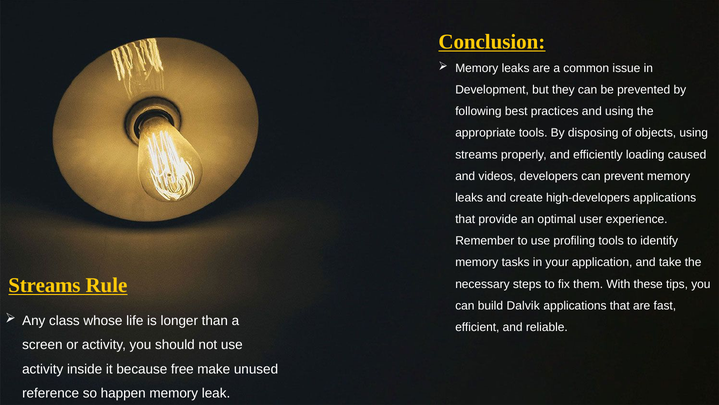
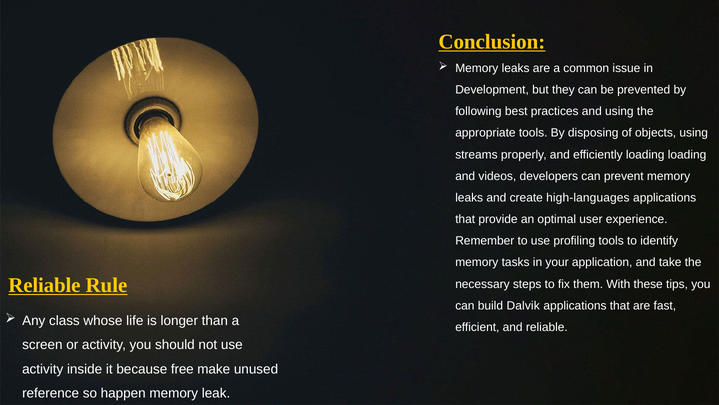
loading caused: caused -> loading (687, 154)
high-developers: high-developers -> high-languages (588, 197)
Streams: Streams -> Reliable (44, 285)
